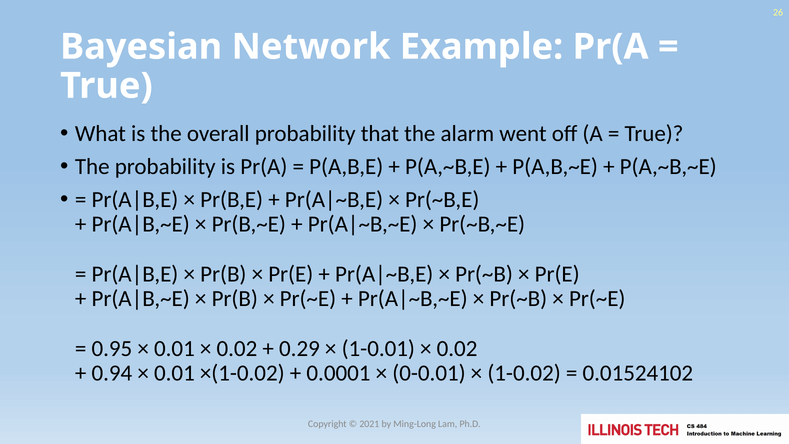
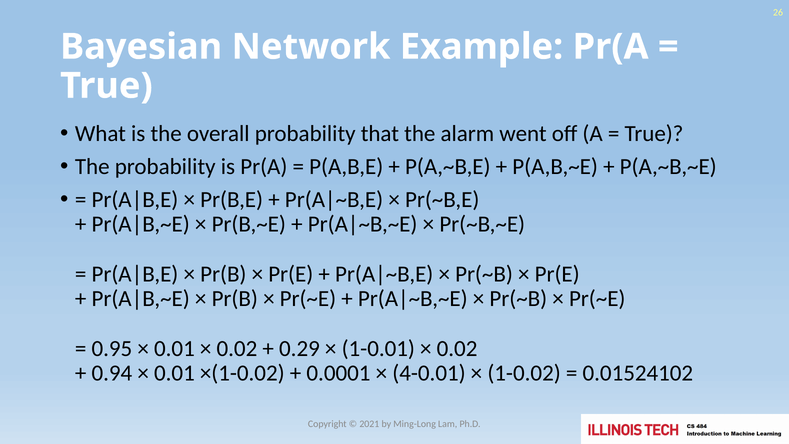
0-0.01: 0-0.01 -> 4-0.01 (429, 373)
